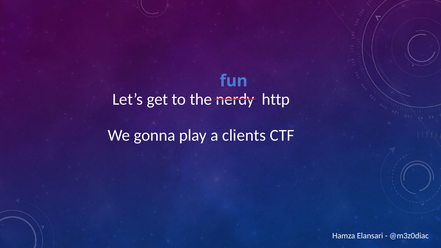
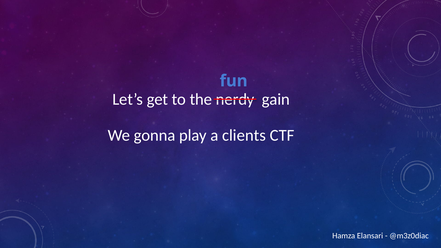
http: http -> gain (276, 99)
